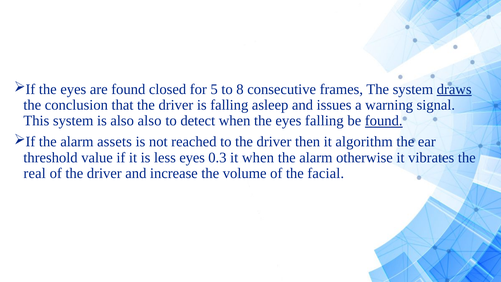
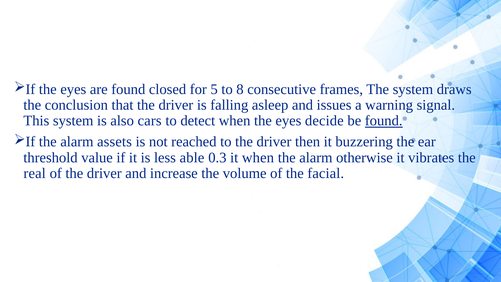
draws underline: present -> none (454, 89)
also also: also -> cars (150, 121)
eyes falling: falling -> decide (324, 121)
algorithm: algorithm -> buzzering (364, 142)
less eyes: eyes -> able (192, 158)
